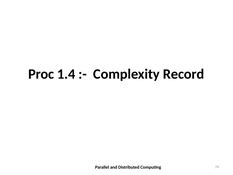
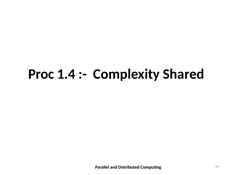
Record: Record -> Shared (184, 74)
